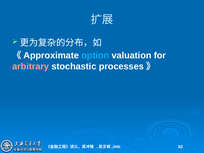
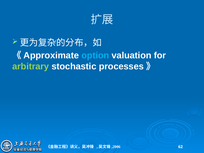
arbitrary colour: pink -> light green (31, 66)
